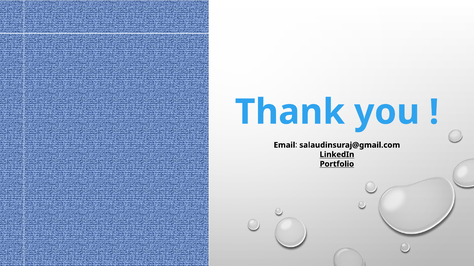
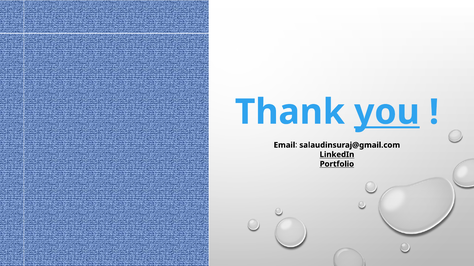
you underline: none -> present (387, 112)
